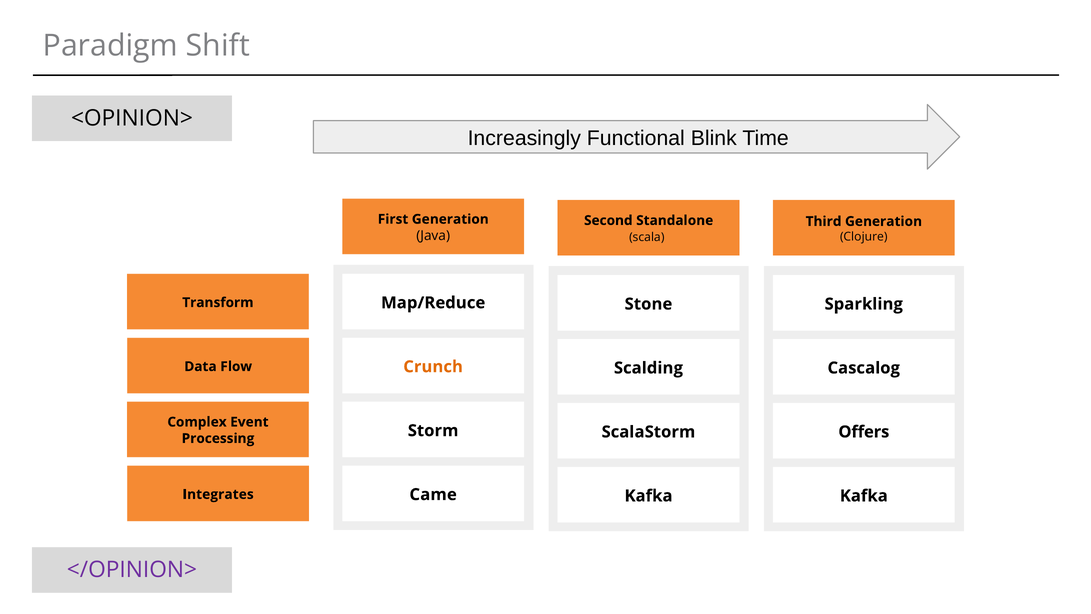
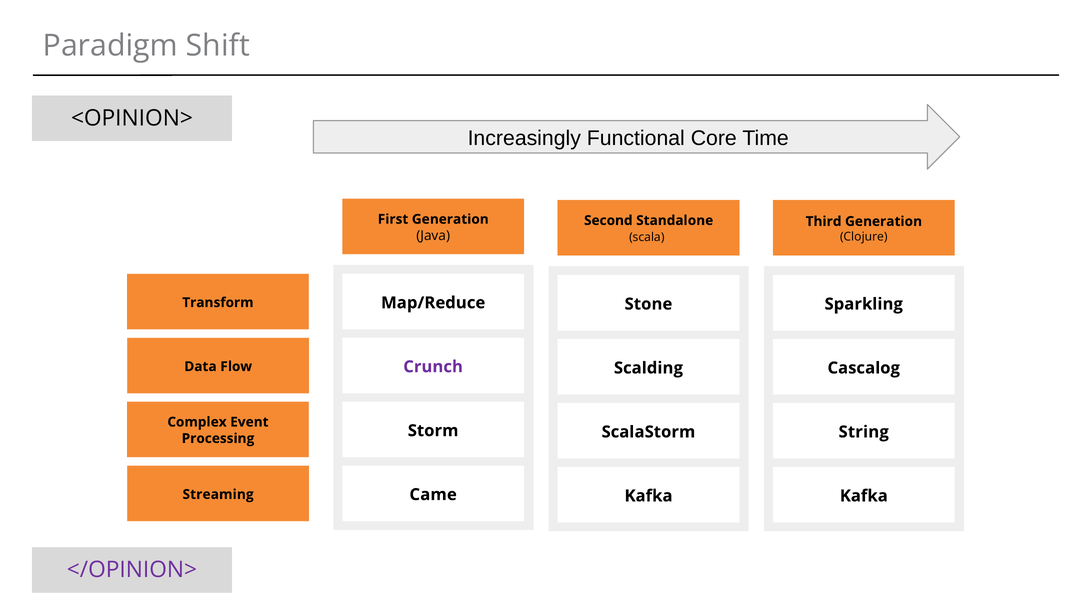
Blink: Blink -> Core (714, 138)
Crunch colour: orange -> purple (433, 367)
Offers: Offers -> String (864, 432)
Integrates: Integrates -> Streaming (218, 495)
